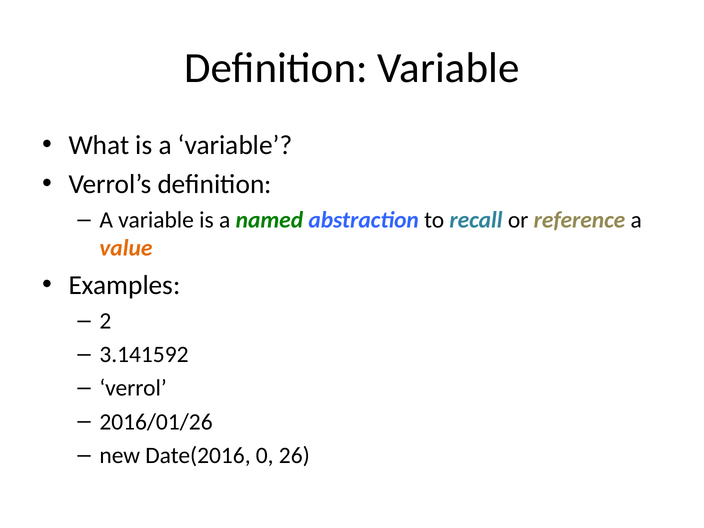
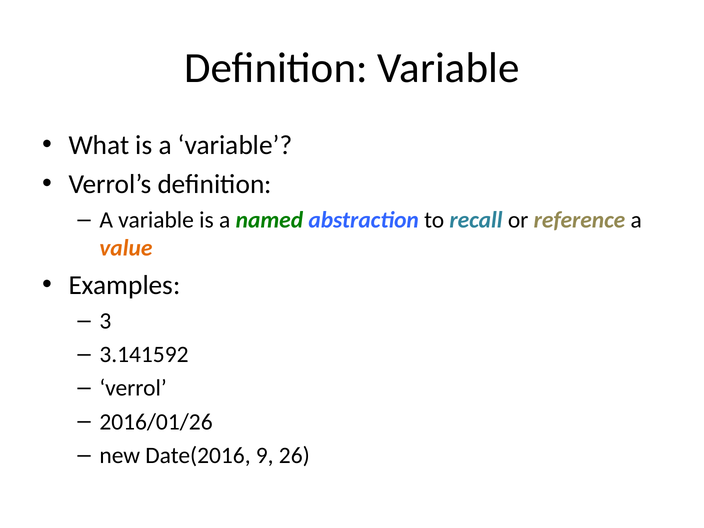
2: 2 -> 3 (105, 321)
0: 0 -> 9 (265, 455)
